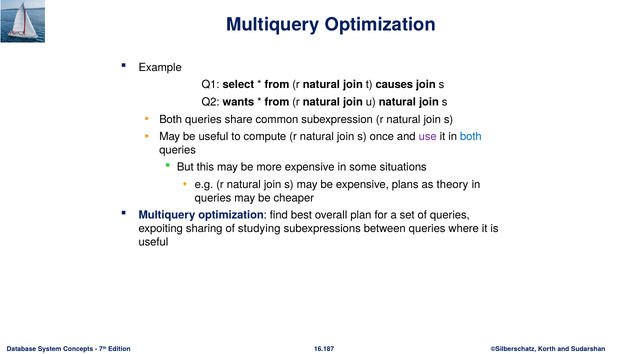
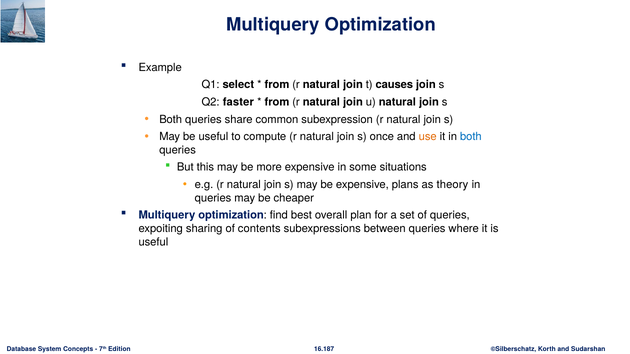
wants: wants -> faster (238, 102)
use colour: purple -> orange (428, 137)
studying: studying -> contents (259, 229)
